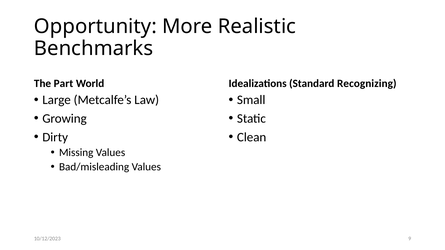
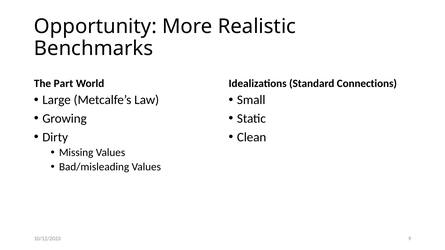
Recognizing: Recognizing -> Connections (367, 84)
